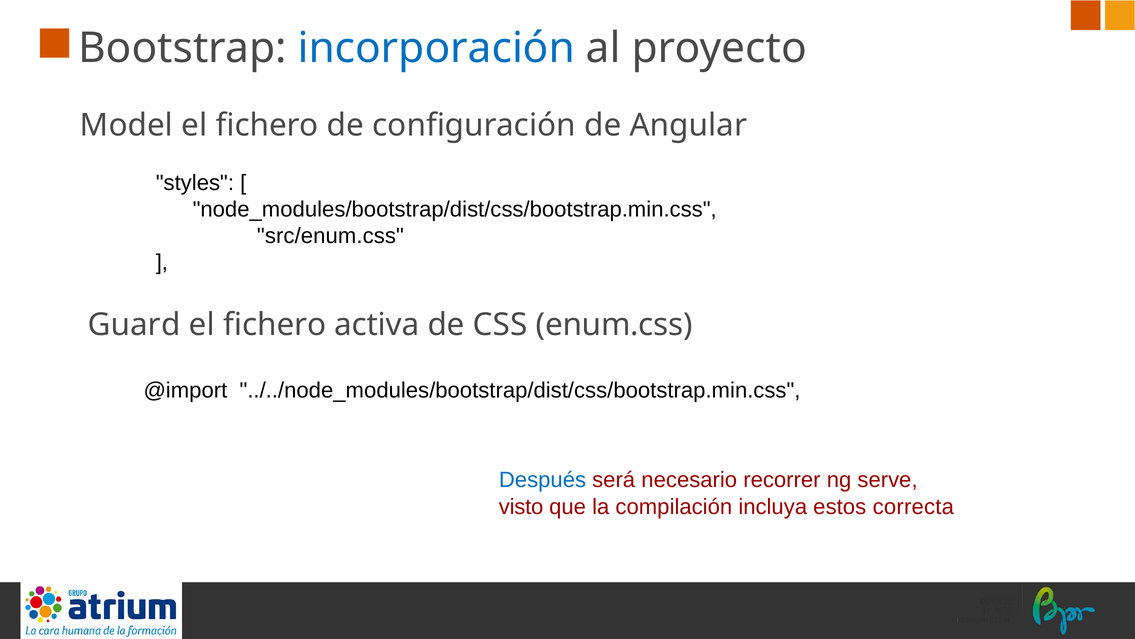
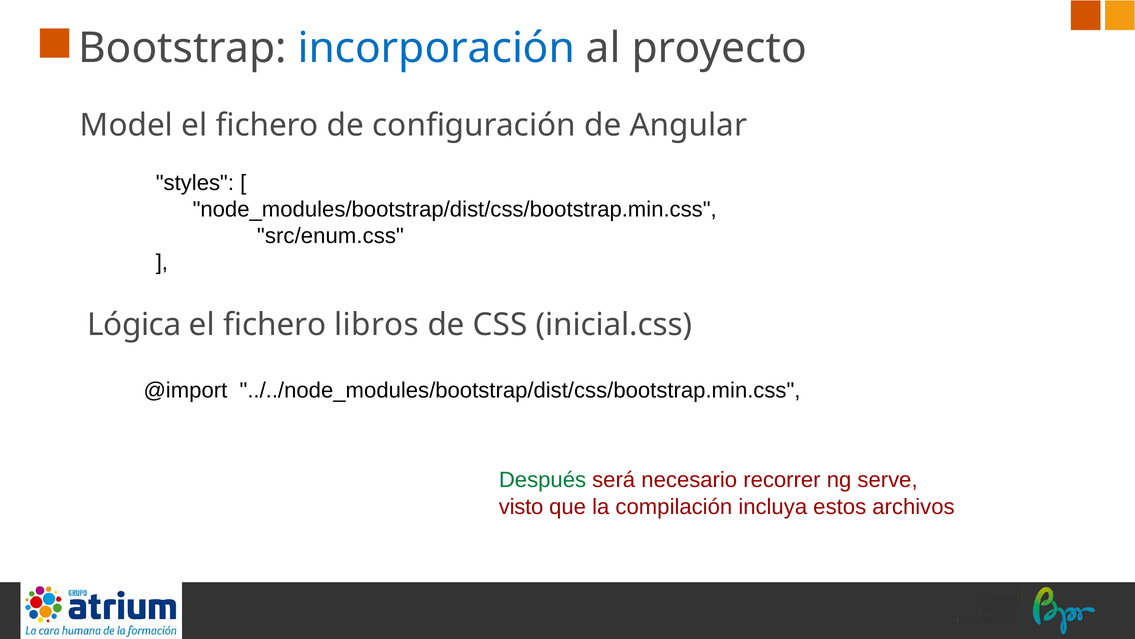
Guard: Guard -> Lógica (134, 325)
activa: activa -> libros (377, 325)
enum.css: enum.css -> inicial.css (614, 325)
Después colour: blue -> green (542, 480)
correcta: correcta -> archivos (913, 506)
